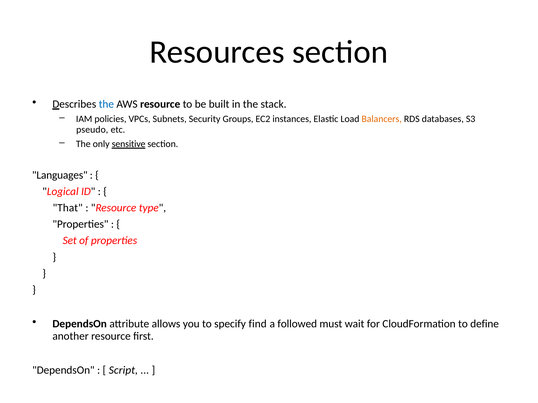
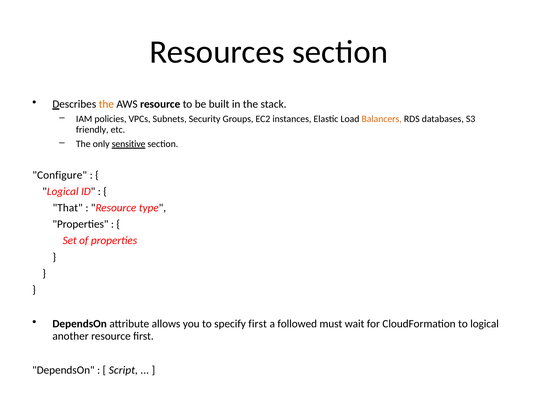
the colour: blue -> orange (106, 104)
pseudo: pseudo -> friendly (92, 130)
Languages: Languages -> Configure (60, 175)
specify find: find -> first (258, 324)
to define: define -> logical (485, 324)
